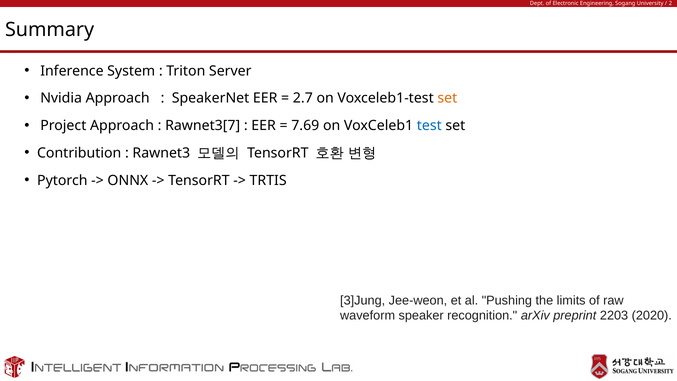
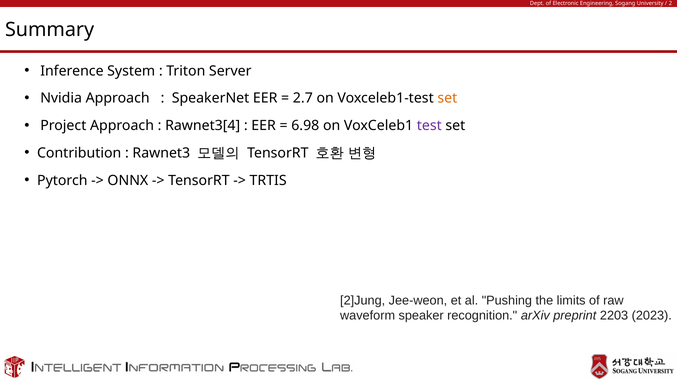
Rawnet3[7: Rawnet3[7 -> Rawnet3[4 (203, 126)
7.69: 7.69 -> 6.98 (305, 126)
test colour: blue -> purple (429, 126)
3]Jung: 3]Jung -> 2]Jung (363, 300)
2020: 2020 -> 2023 (652, 316)
